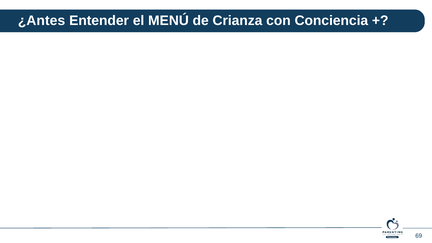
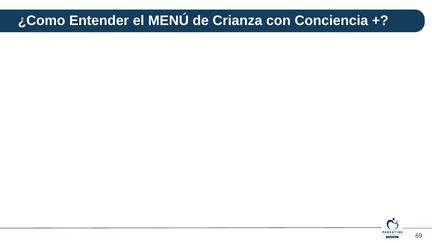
¿Antes: ¿Antes -> ¿Como (42, 21)
